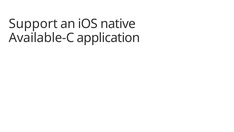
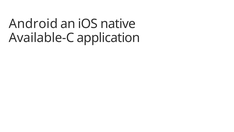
Support: Support -> Android (33, 24)
